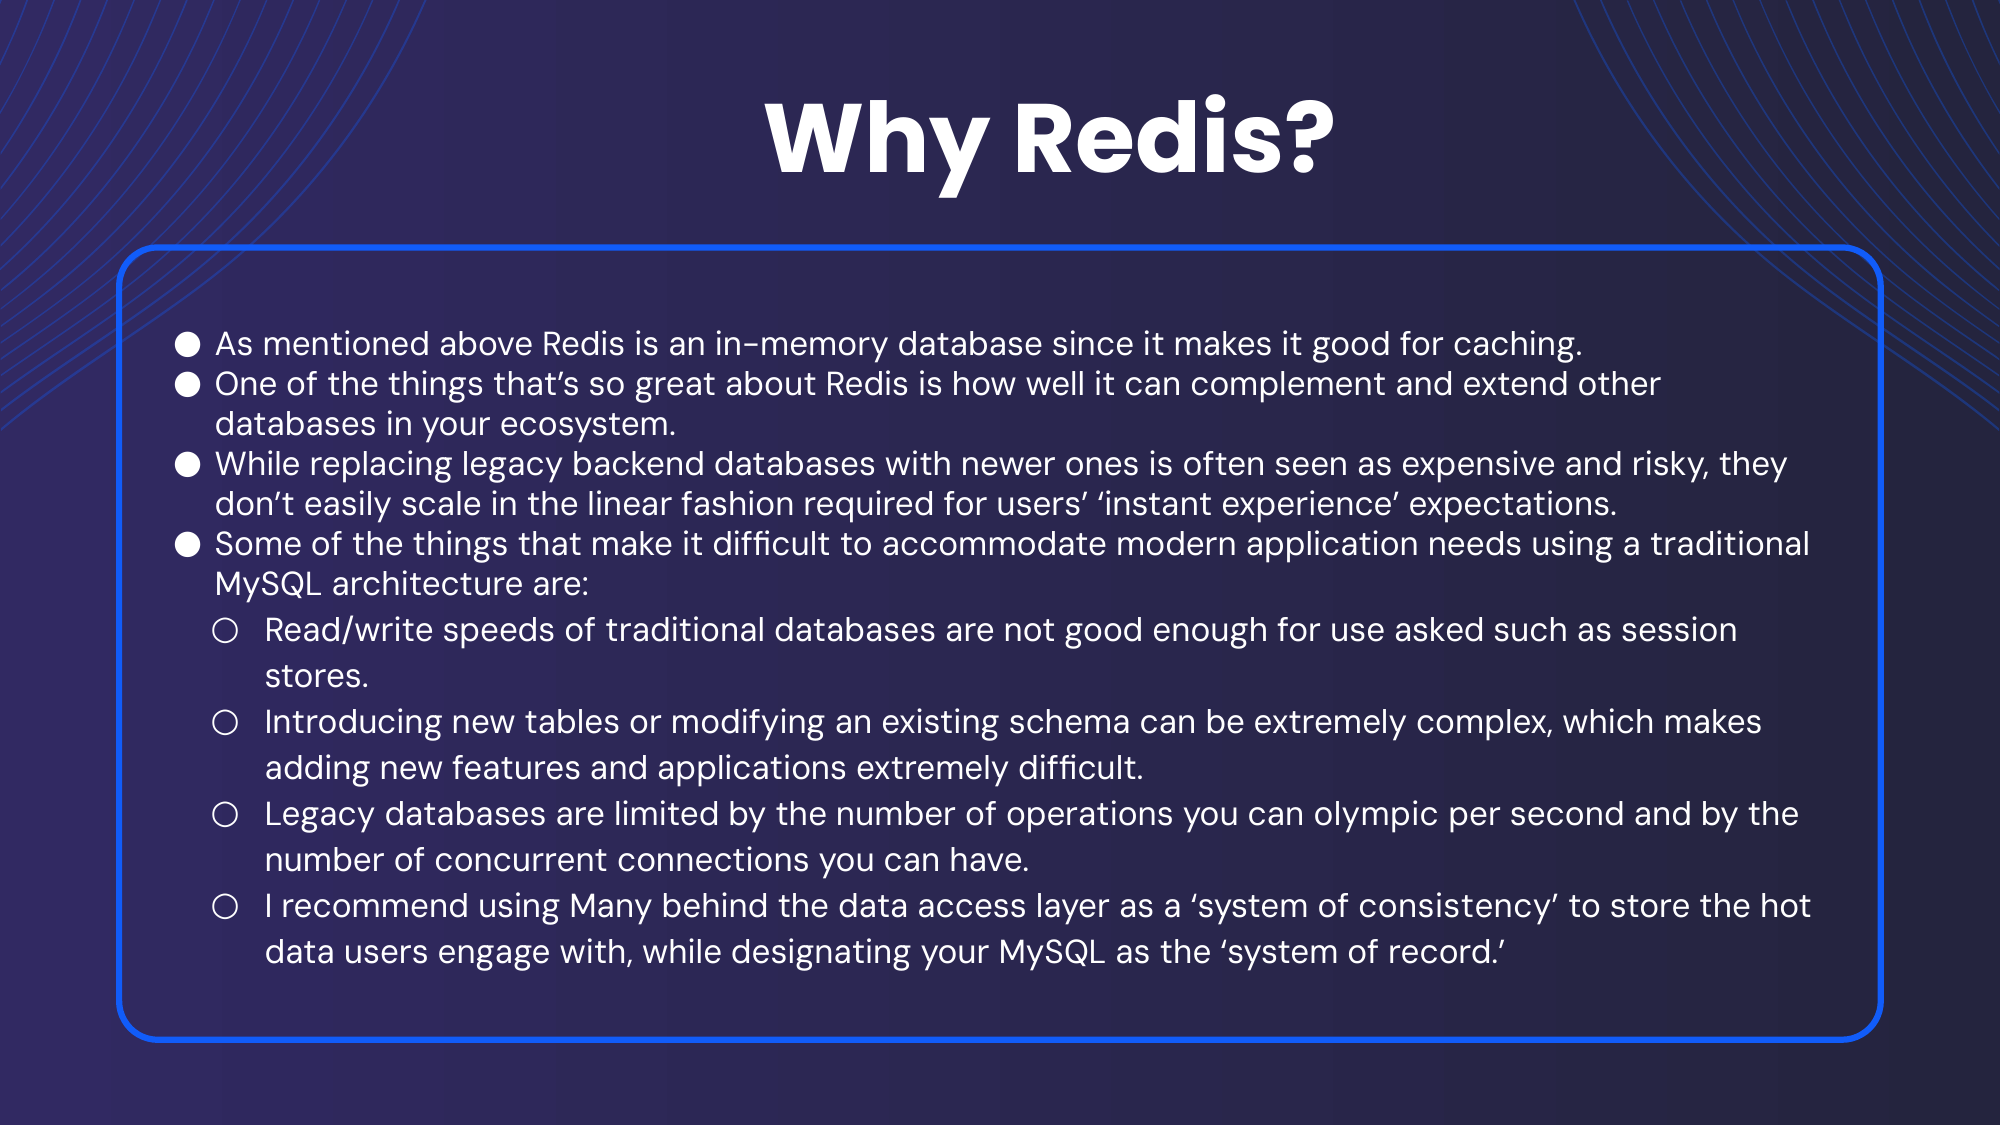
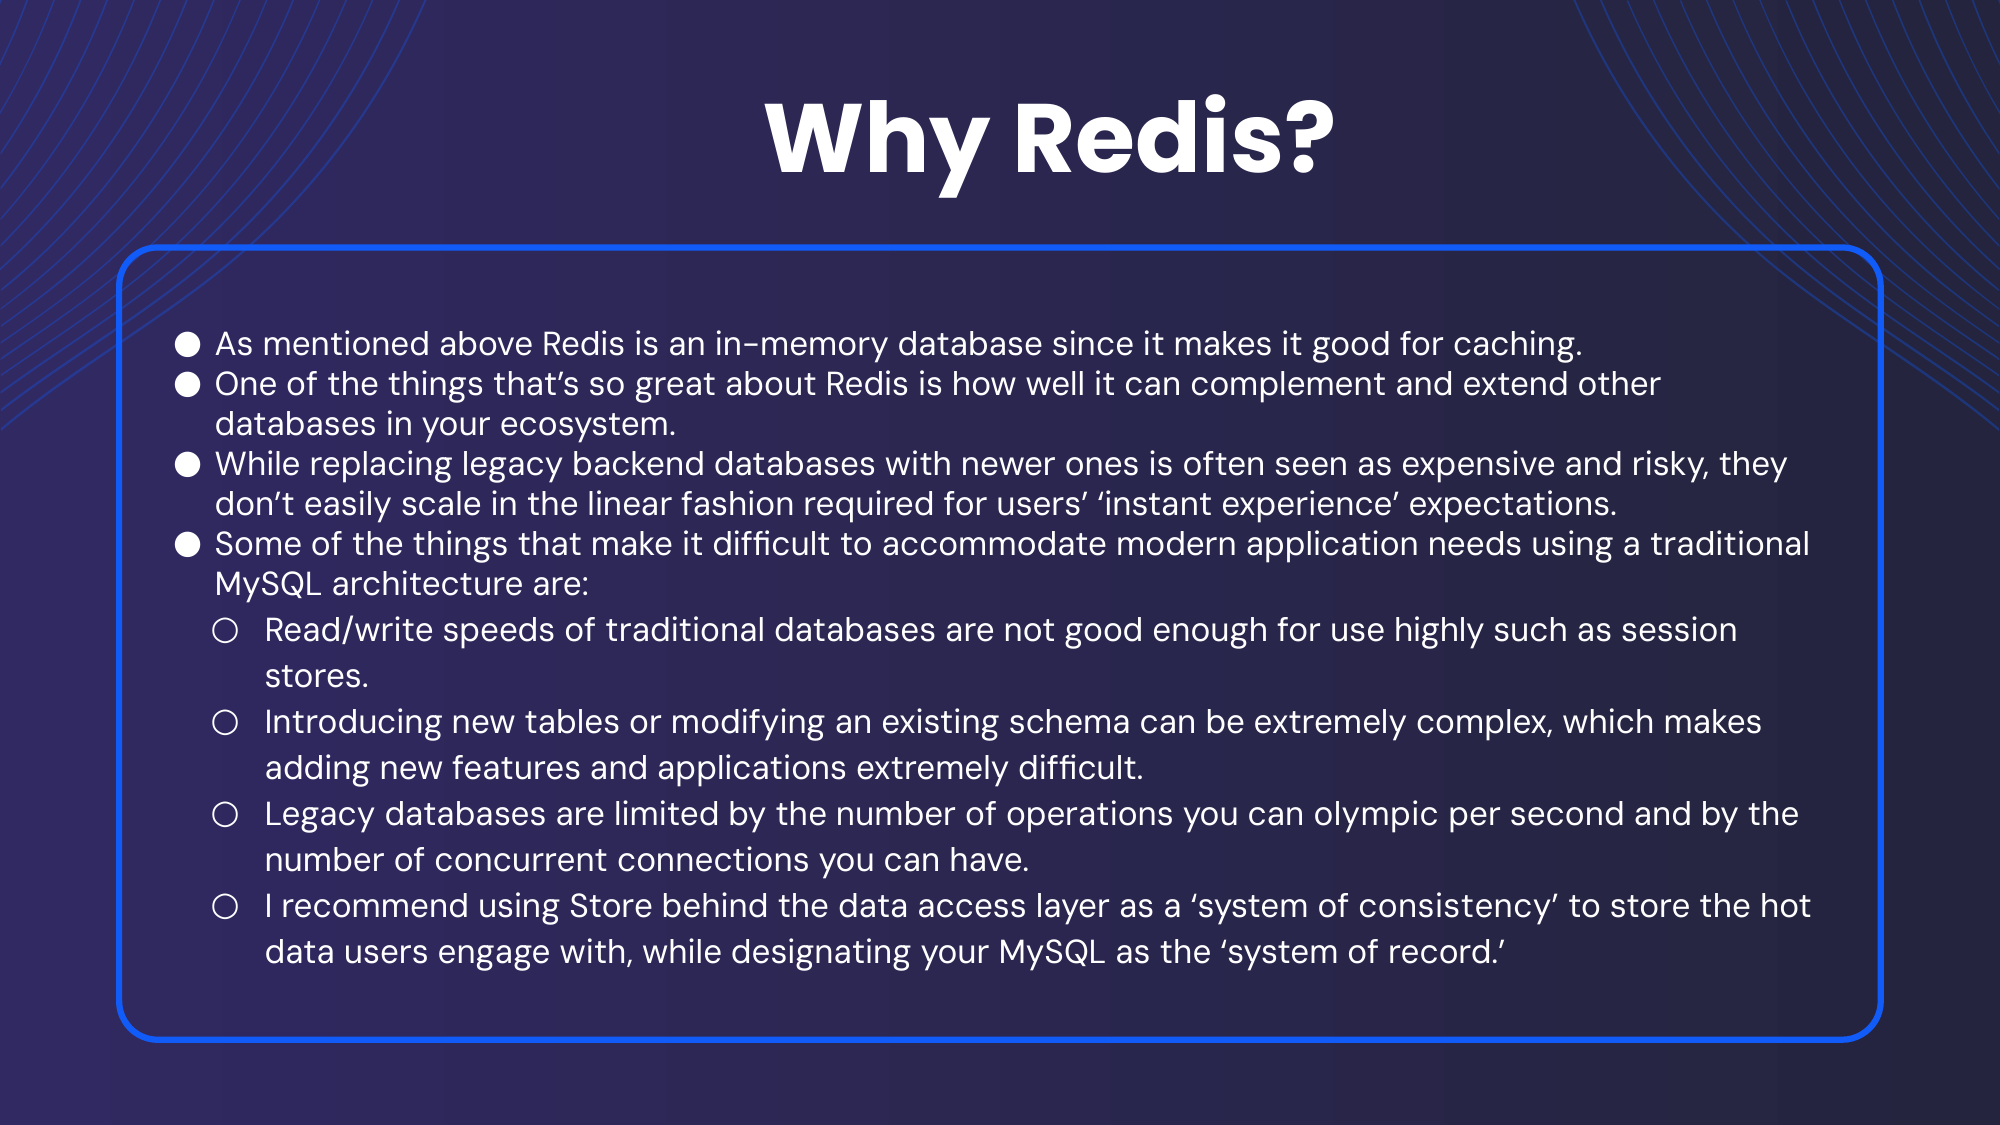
asked: asked -> highly (1439, 630)
using Many: Many -> Store (611, 906)
